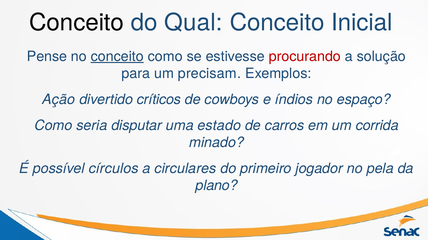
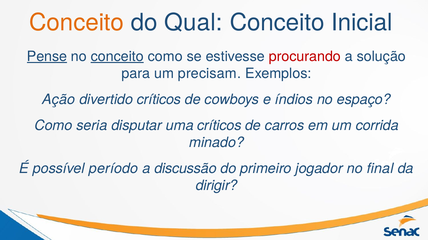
Conceito colour: black -> orange (77, 23)
Pense underline: none -> present (47, 56)
uma estado: estado -> críticos (219, 126)
círculos: círculos -> período (114, 169)
circulares: circulares -> discussão (186, 169)
pela: pela -> final (380, 169)
plano: plano -> dirigir (217, 186)
